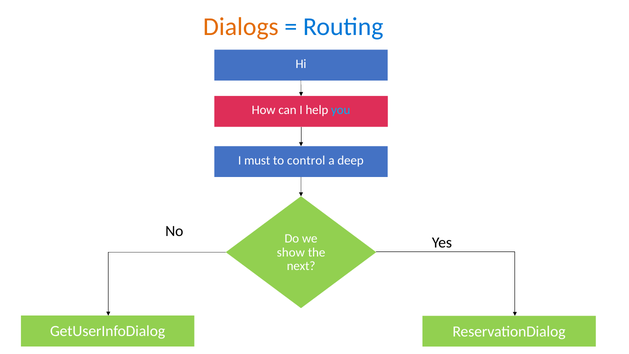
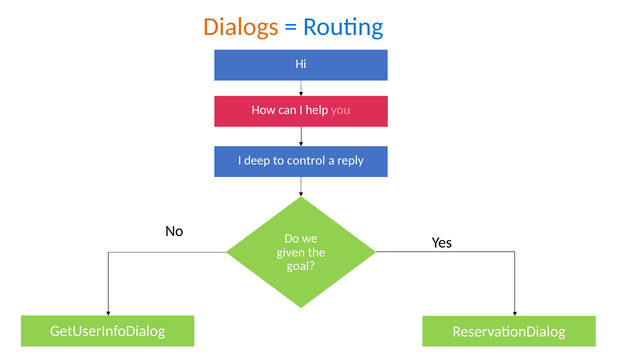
you colour: light blue -> pink (341, 110)
must: must -> deep (257, 160)
deep: deep -> reply (351, 160)
show: show -> given (291, 252)
next: next -> goal (301, 266)
